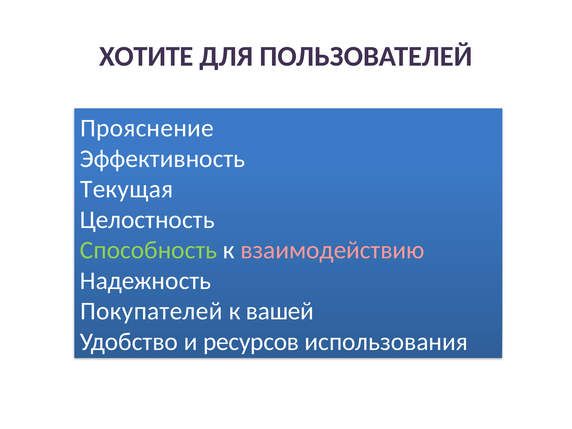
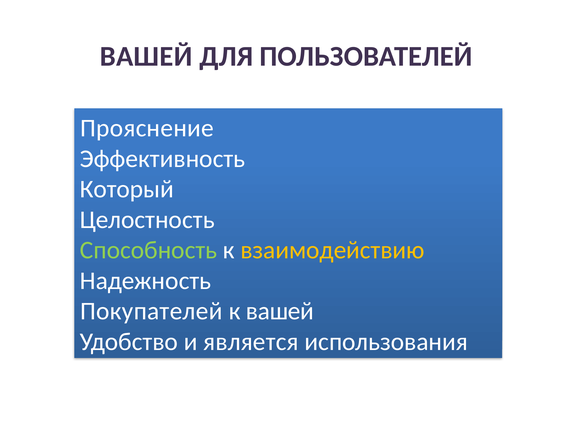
ХОТИТЕ: ХОТИТЕ -> ВАШЕЙ (146, 56)
Текущая: Текущая -> Который (127, 189)
взаимодействию colour: pink -> yellow (333, 250)
ресурсов: ресурсов -> является (251, 342)
